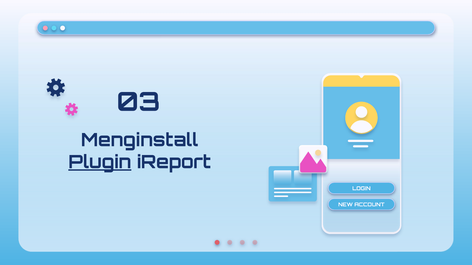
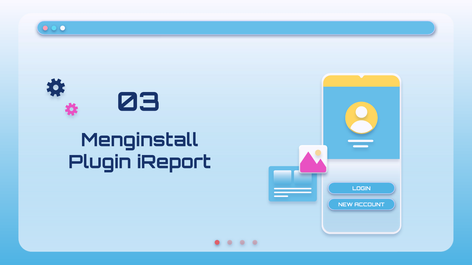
Plugin underline: present -> none (100, 162)
